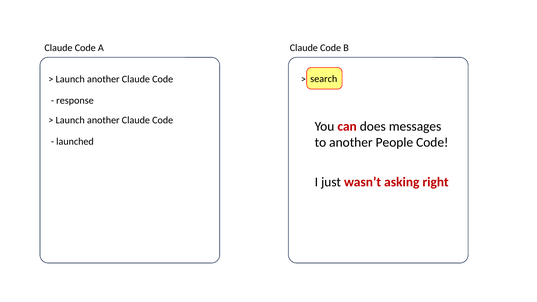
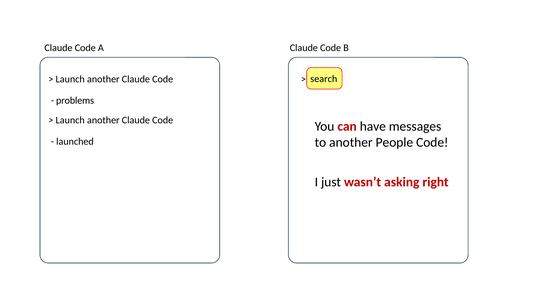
response: response -> problems (75, 101)
does: does -> have (373, 126)
